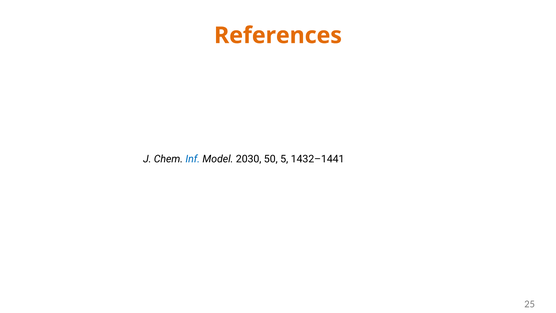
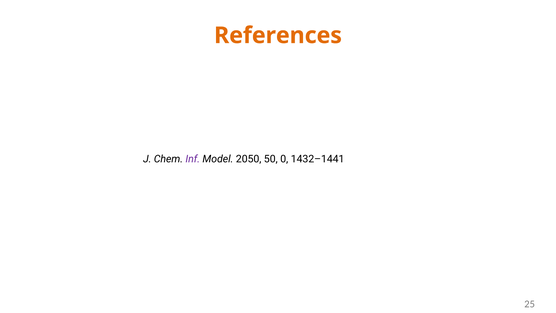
Inf colour: blue -> purple (193, 159)
2030: 2030 -> 2050 (249, 159)
5: 5 -> 0 (284, 159)
